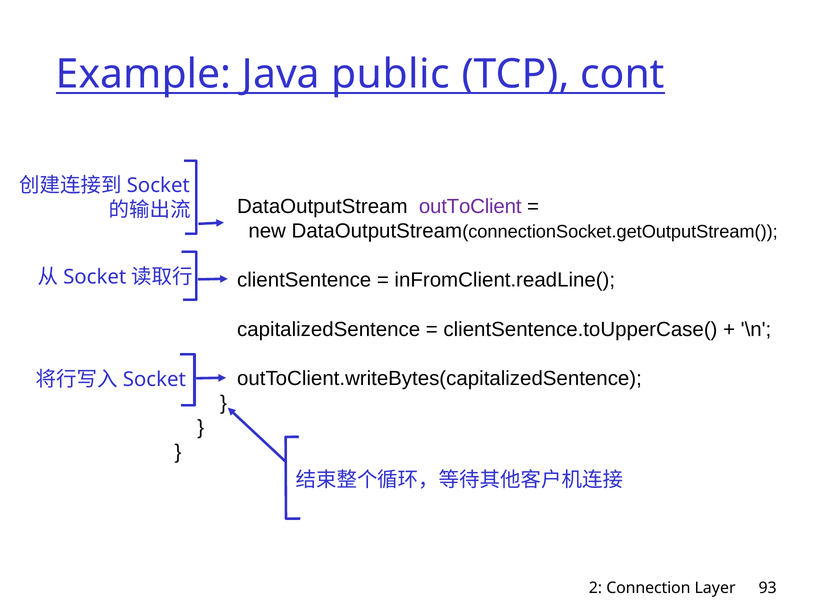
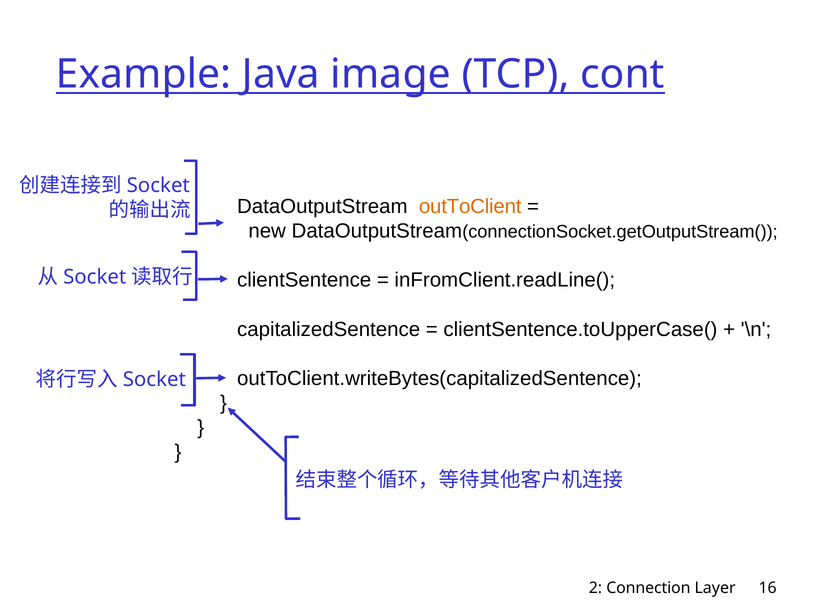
public: public -> image (391, 75)
outToClient colour: purple -> orange (470, 207)
93: 93 -> 16 (768, 588)
